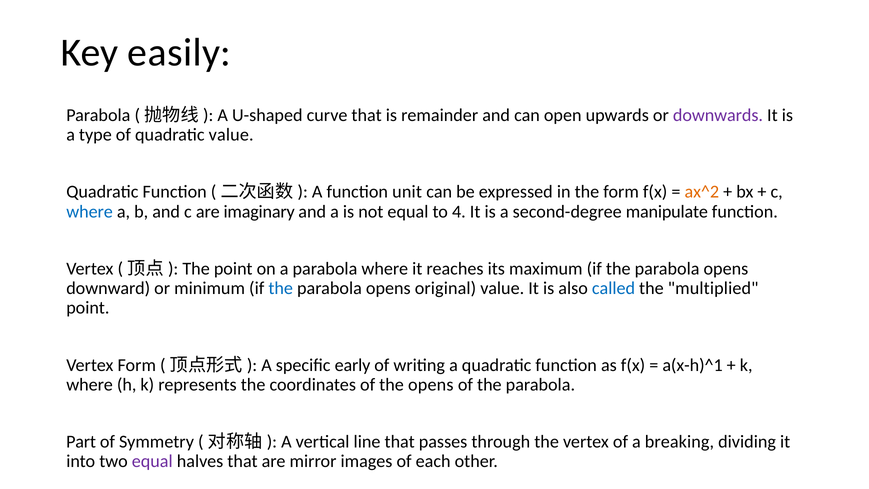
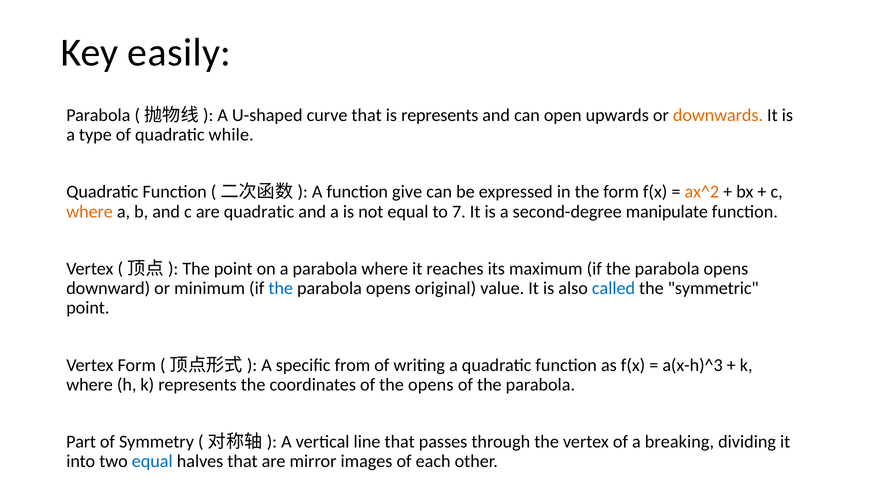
is remainder: remainder -> represents (440, 115)
downwards colour: purple -> orange (718, 115)
quadratic value: value -> while (231, 135)
unit: unit -> give (407, 192)
where colour: blue -> orange (90, 211)
are imaginary: imaginary -> quadratic (259, 211)
4: 4 -> 7 (459, 211)
multiplied: multiplied -> symmetric (713, 288)
early: early -> from (352, 365)
a(x-h)^1: a(x-h)^1 -> a(x-h)^3 (693, 365)
equal colour: purple -> blue (152, 461)
